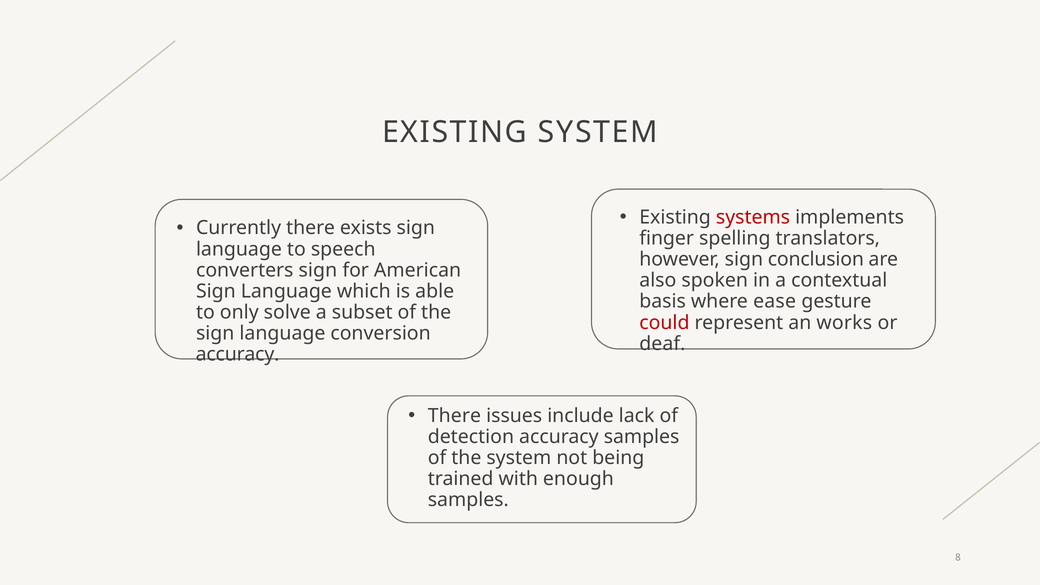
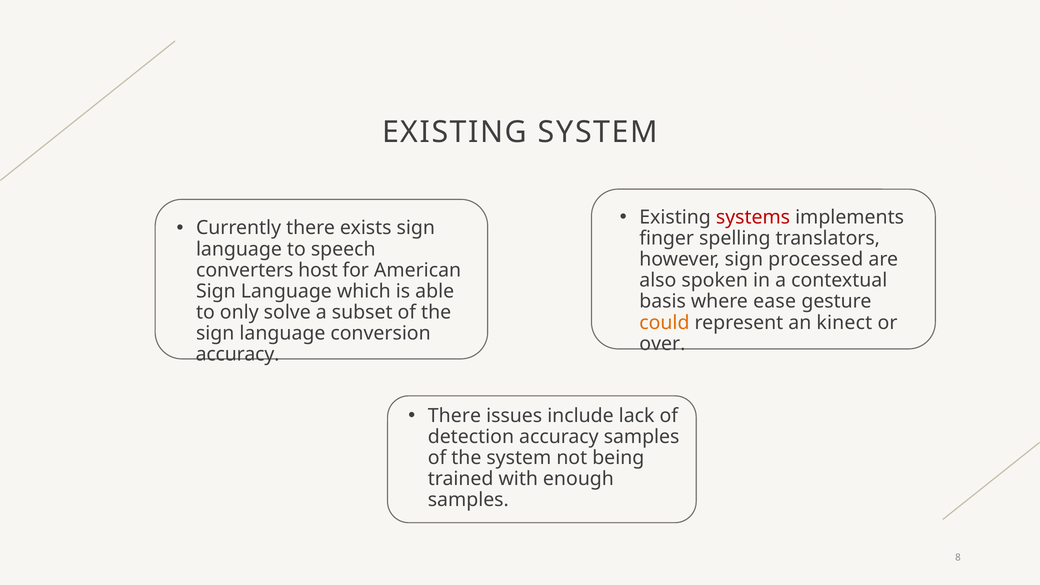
conclusion: conclusion -> processed (816, 259)
converters sign: sign -> host (318, 270)
could colour: red -> orange (664, 323)
works: works -> kinect (844, 323)
deaf: deaf -> over (662, 344)
